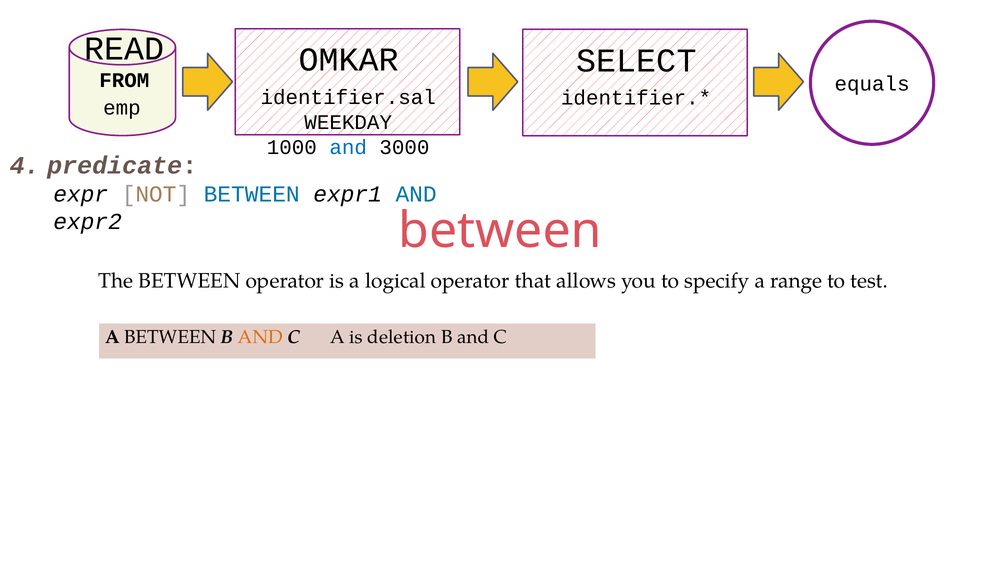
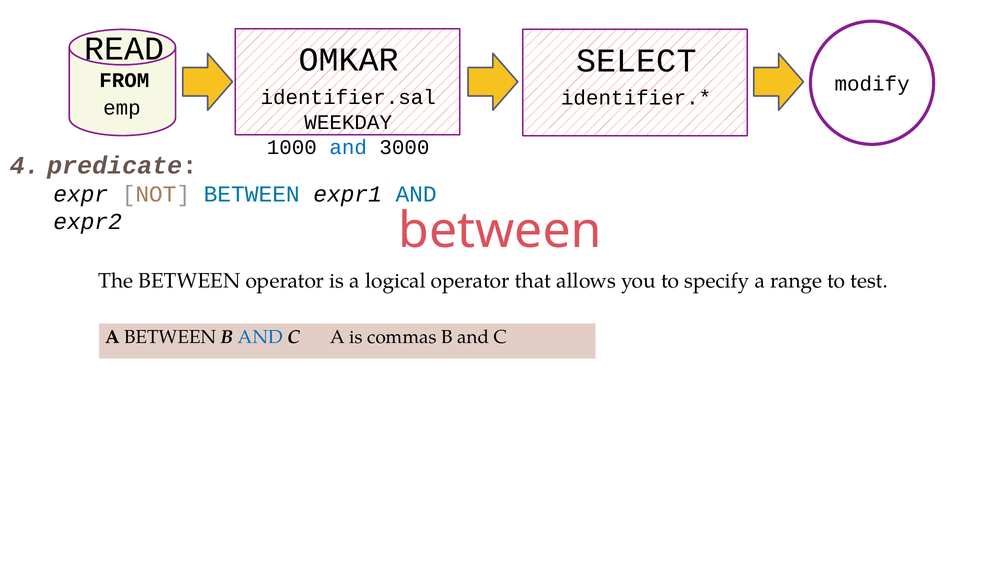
equals: equals -> modify (872, 84)
AND colour: orange -> blue (260, 337)
deletion: deletion -> commas (402, 337)
